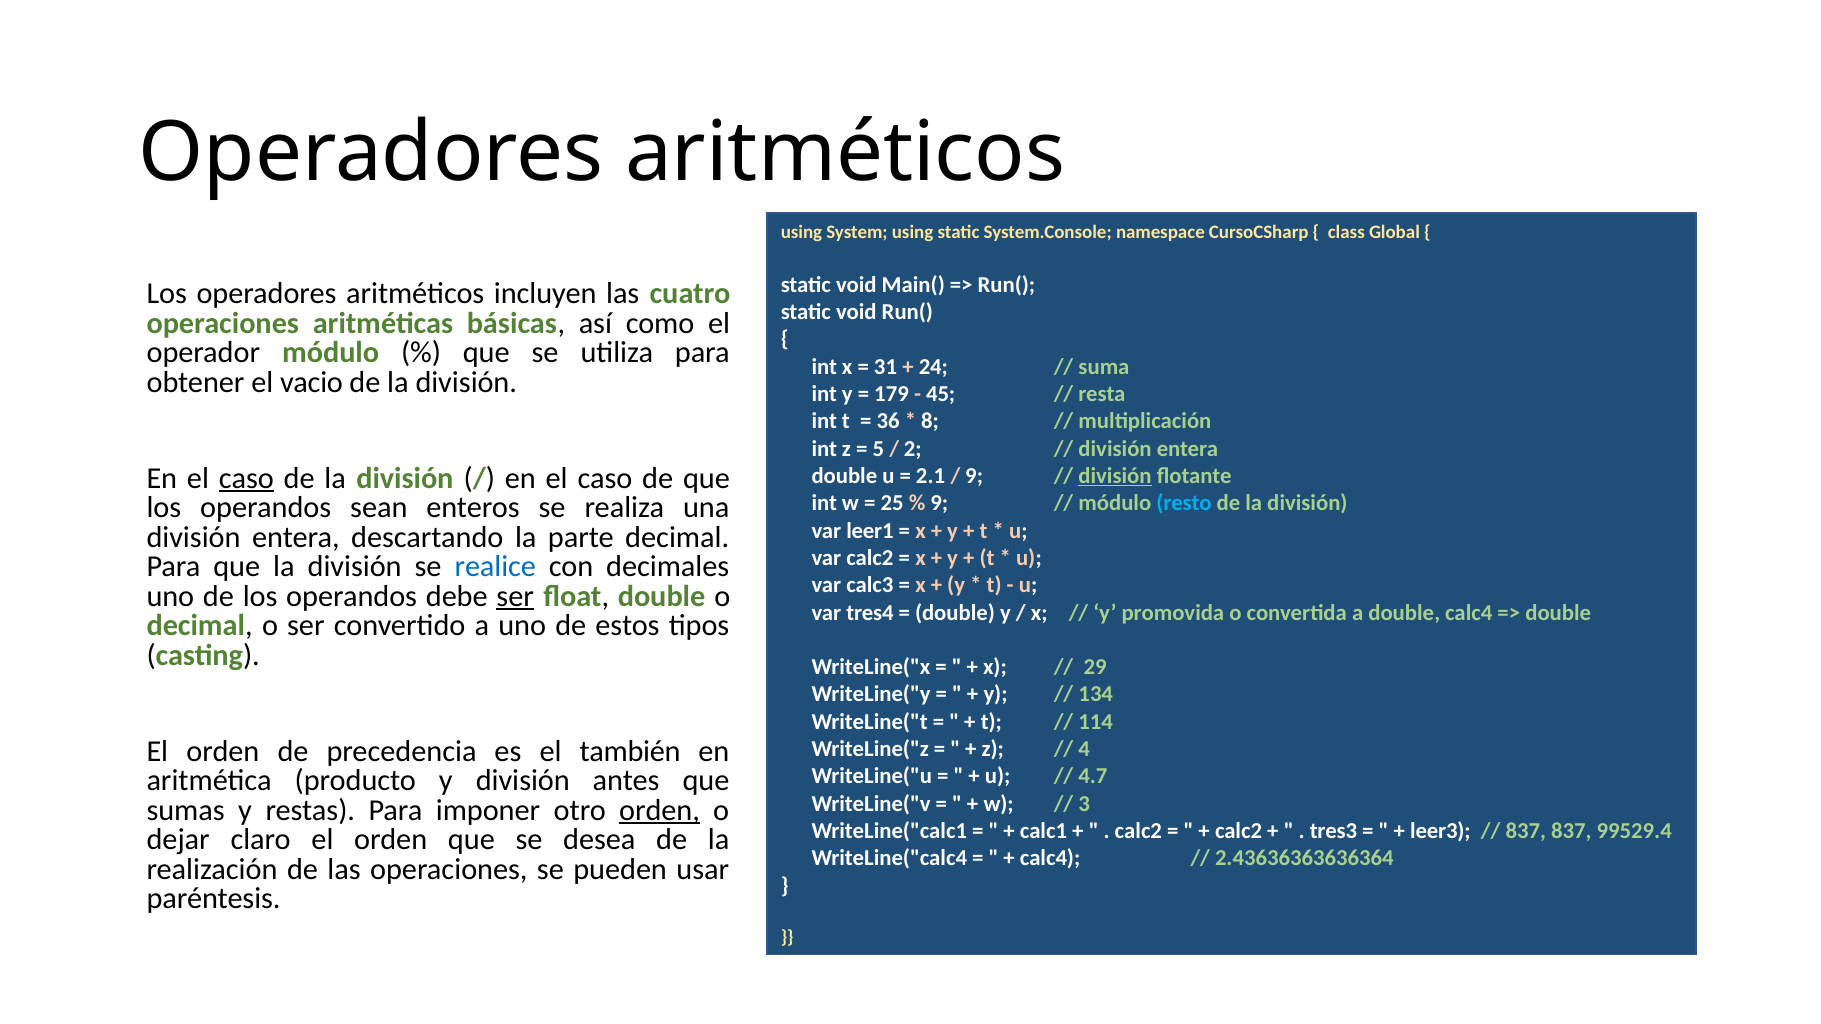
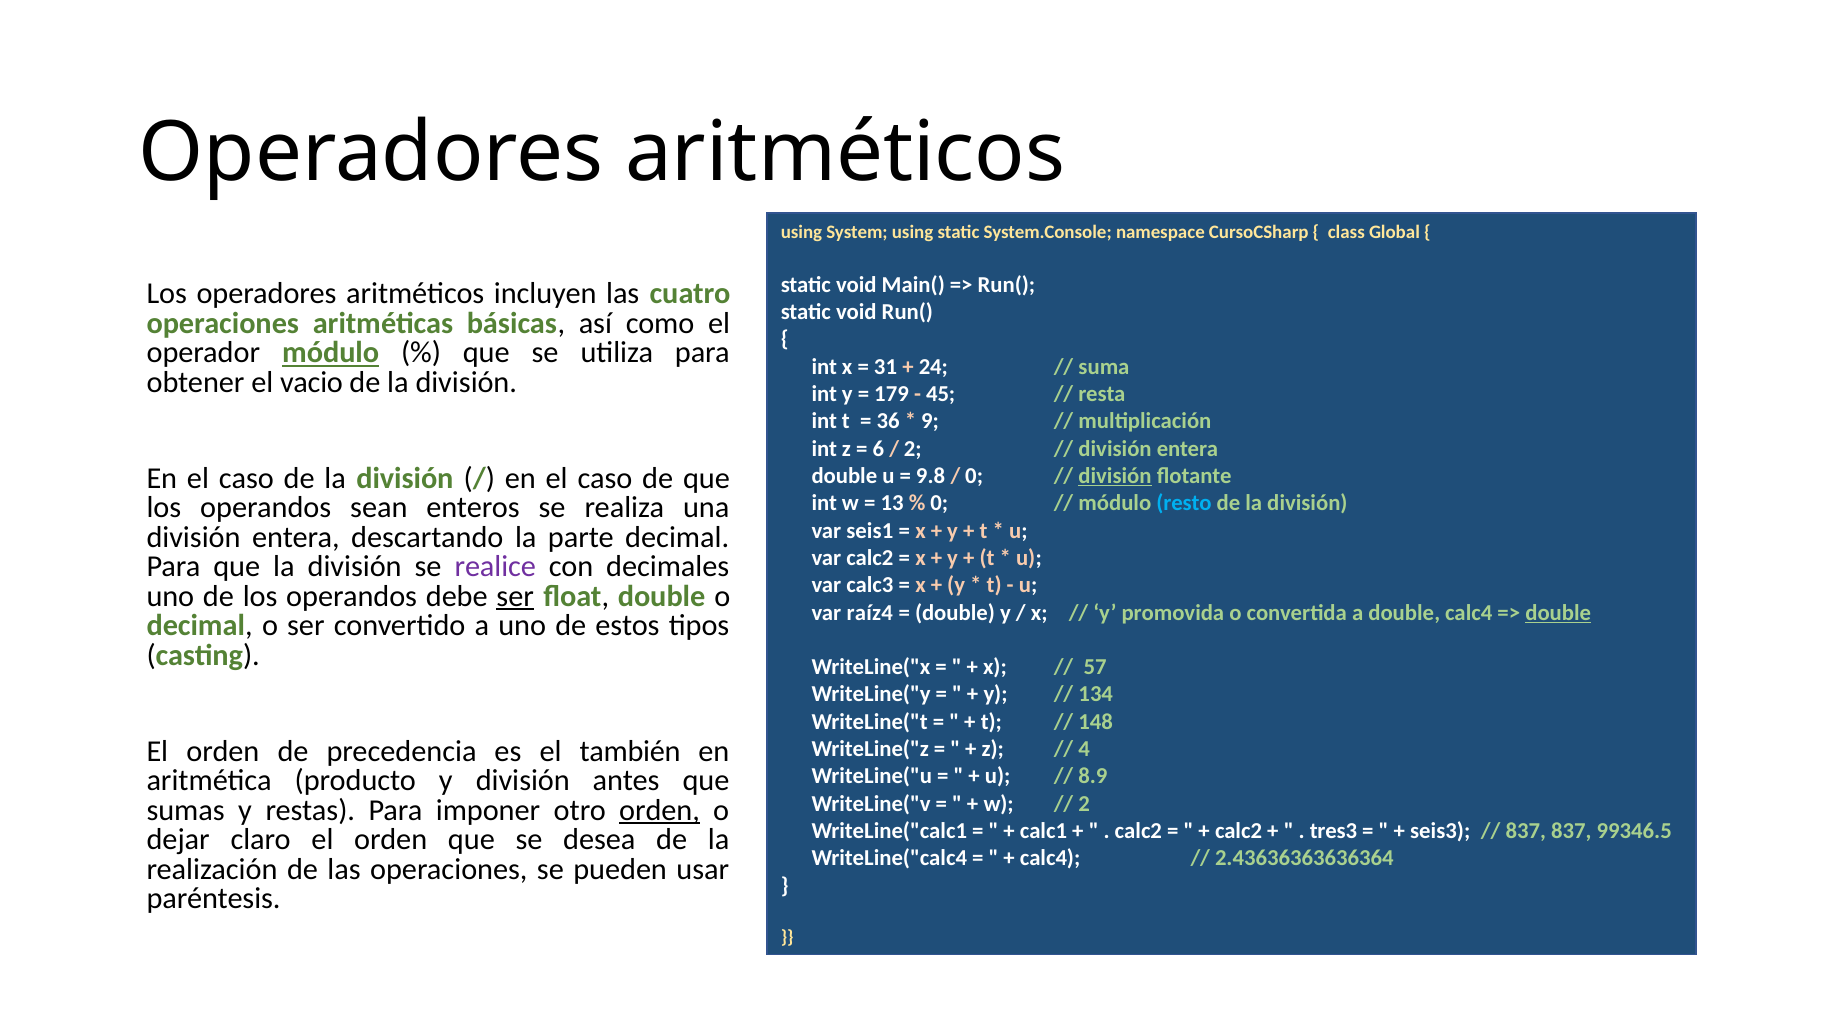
módulo underline: none -> present (331, 353)
8: 8 -> 9 (930, 422)
5: 5 -> 6 (878, 449)
caso underline: present -> none (246, 478)
2.1: 2.1 -> 9.8 (931, 476)
9: 9 -> 0 (974, 476)
25: 25 -> 13 (892, 503)
9: 9 -> 0 (939, 503)
leer1: leer1 -> seis1 (870, 531)
realice colour: blue -> purple (495, 567)
tres4: tres4 -> raíz4 (870, 613)
double underline: none -> present (1558, 613)
29: 29 -> 57 (1095, 667)
114: 114 -> 148 (1096, 722)
4.7: 4.7 -> 8.9 (1093, 777)
3: 3 -> 2 (1084, 804)
leer3: leer3 -> seis3 (1440, 831)
99529.4: 99529.4 -> 99346.5 (1634, 831)
